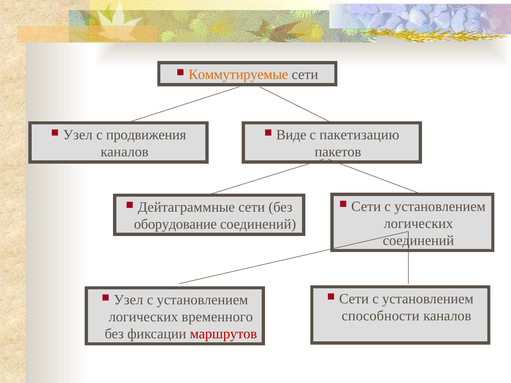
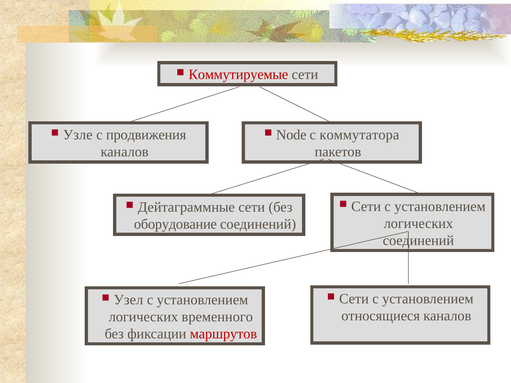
Коммутируемые colour: orange -> red (238, 75)
Узел: Узел -> Узле (78, 135)
Виде: Виде -> Node (291, 135)
пакетизацию: пакетизацию -> коммутатора (359, 135)
способности: способности -> относящиеся (381, 316)
